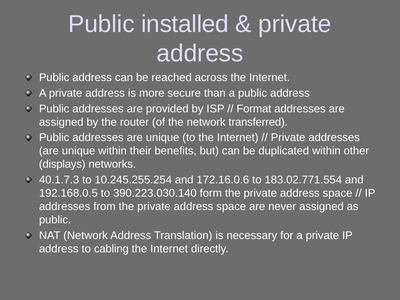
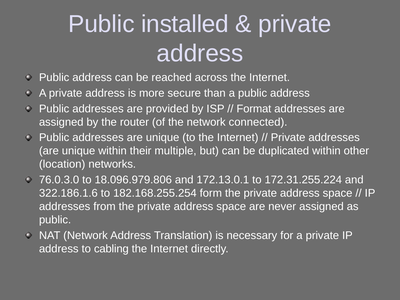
transferred: transferred -> connected (258, 122)
benefits: benefits -> multiple (176, 151)
displays: displays -> location (62, 164)
40.1.7.3: 40.1.7.3 -> 76.0.3.0 (59, 180)
10.245.255.254: 10.245.255.254 -> 18.096.979.806 (133, 180)
172.16.0.6: 172.16.0.6 -> 172.13.0.1 (223, 180)
183.02.771.554: 183.02.771.554 -> 172.31.255.224 (303, 180)
192.168.0.5: 192.168.0.5 -> 322.186.1.6 (68, 193)
390.223.030.140: 390.223.030.140 -> 182.168.255.254 (155, 193)
